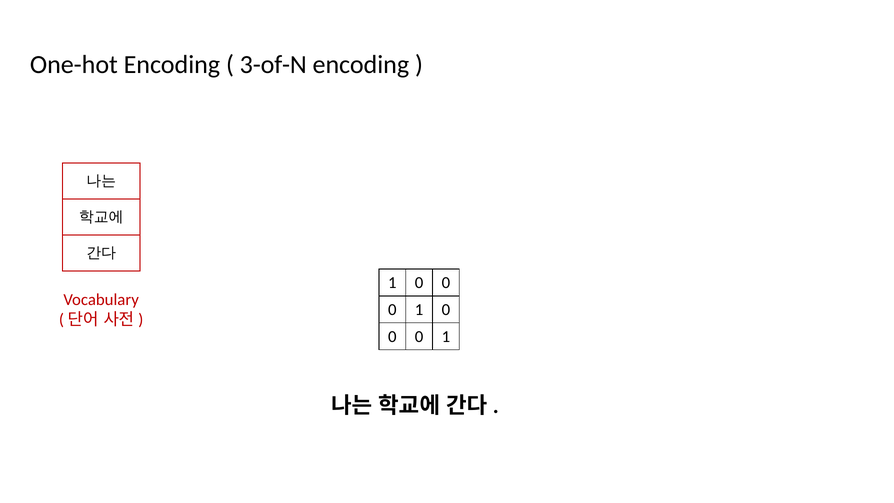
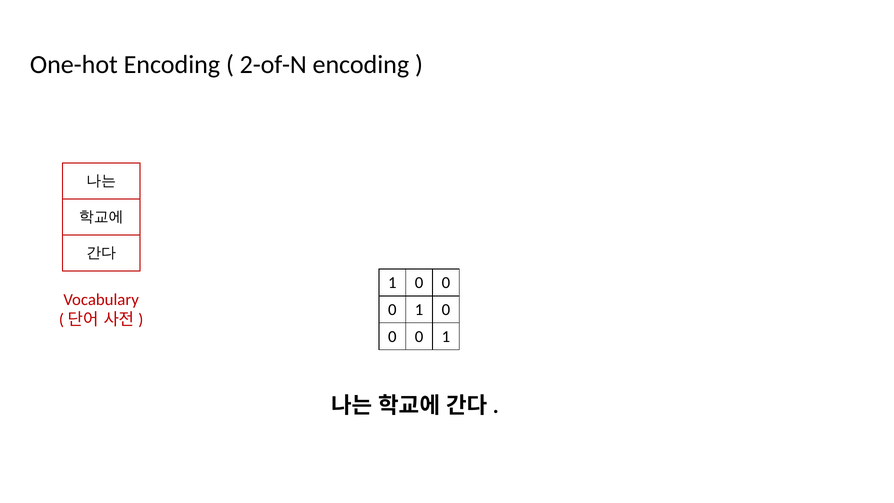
3-of-N: 3-of-N -> 2-of-N (273, 65)
